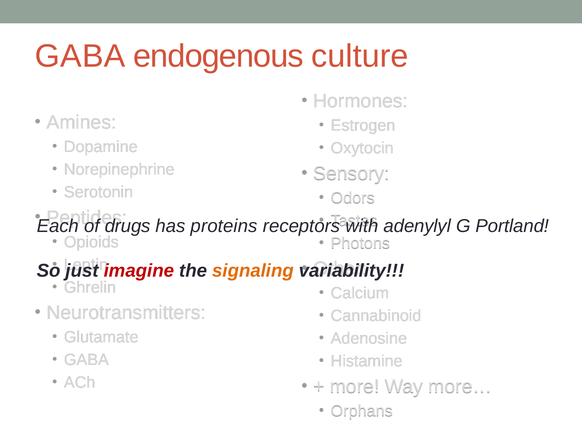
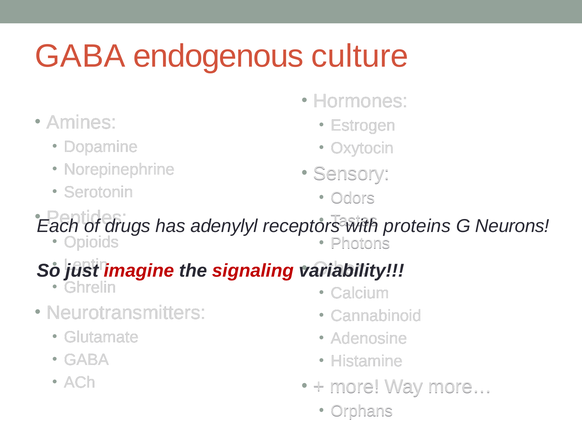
proteins: proteins -> adenylyl (224, 226)
adenylyl: adenylyl -> proteins (417, 226)
Portland: Portland -> Neurons (512, 226)
signaling colour: orange -> red (253, 270)
